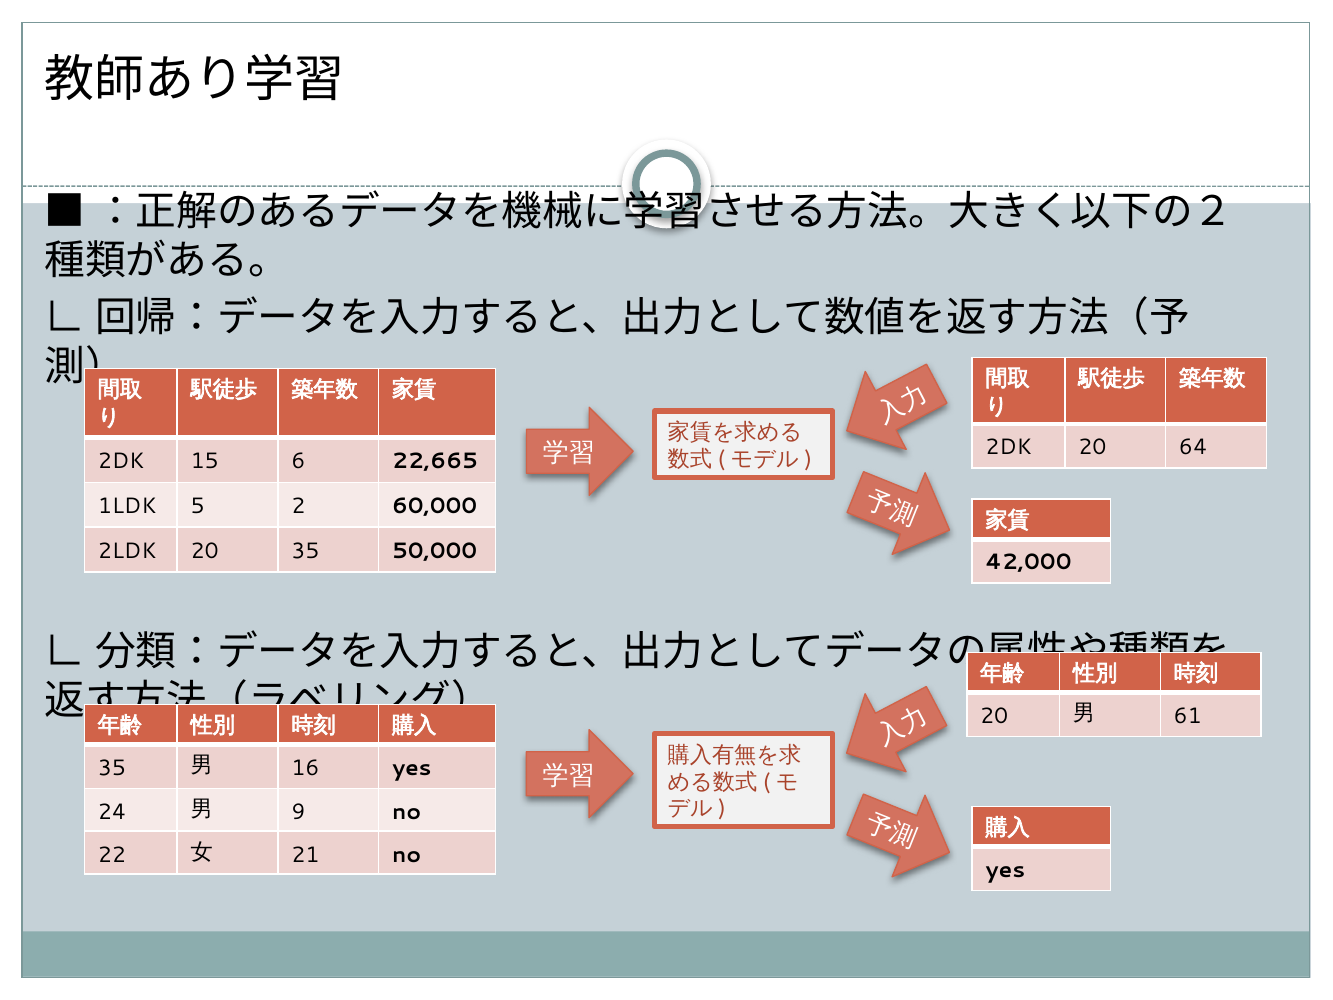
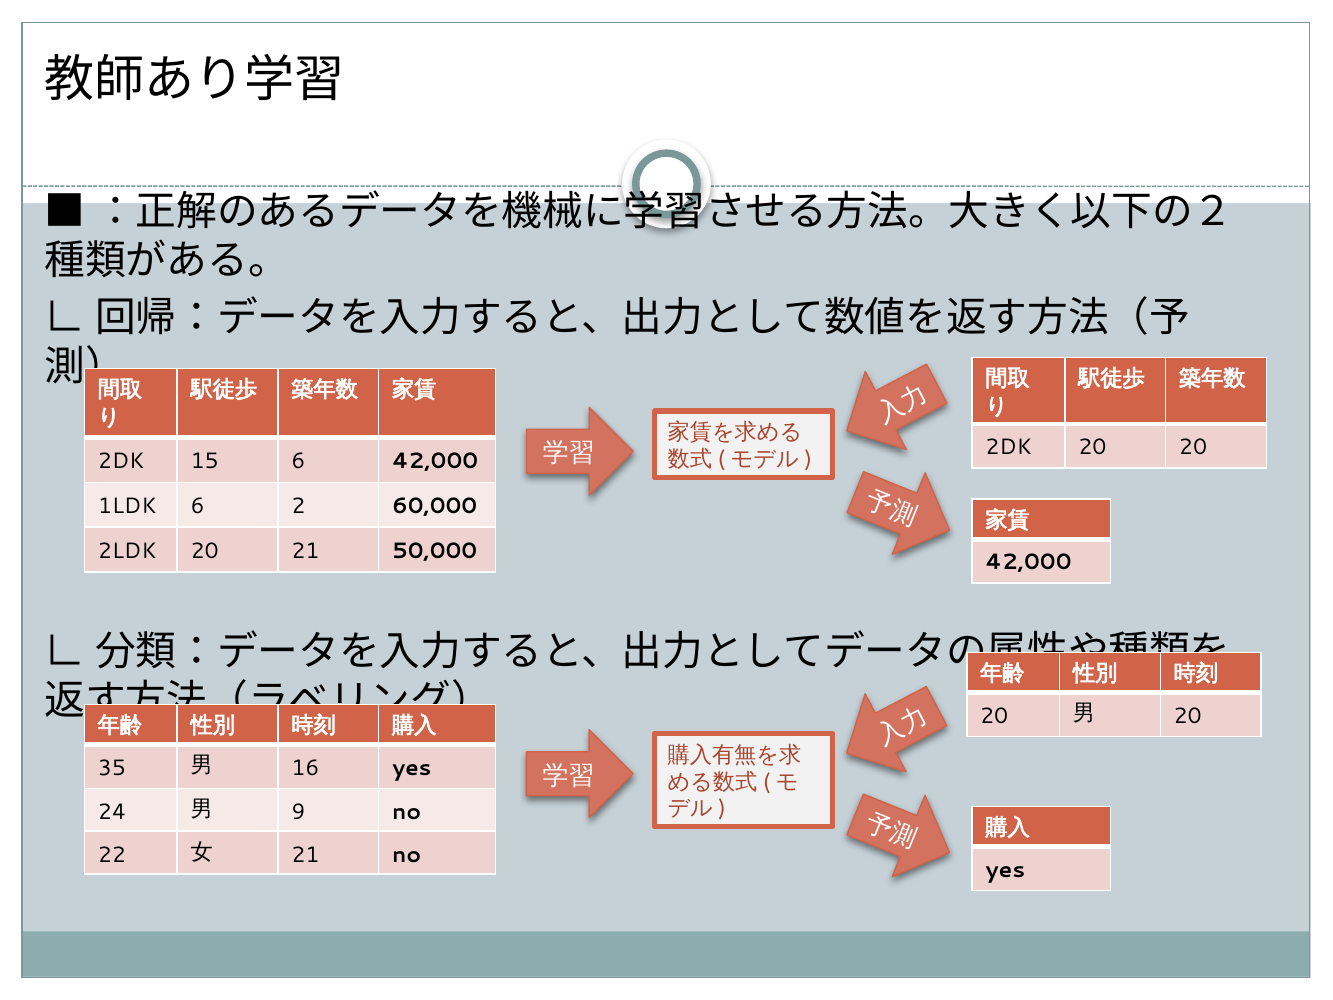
20 64: 64 -> 20 (1193, 447)
6 22,665: 22,665 -> 42,000 (435, 461)
1LDK 5: 5 -> 6 (198, 506)
20 35: 35 -> 21 (305, 551)
61: 61 -> 20 (1188, 716)
